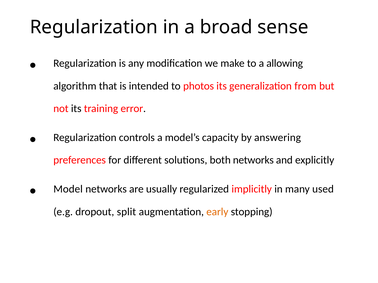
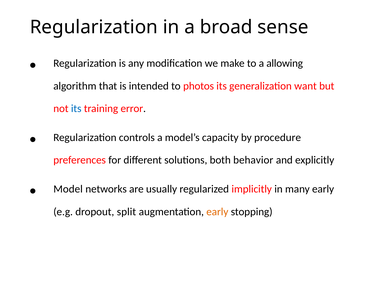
from: from -> want (305, 86)
its colour: black -> blue (76, 109)
answering: answering -> procedure (278, 138)
both networks: networks -> behavior (253, 160)
many used: used -> early (323, 189)
